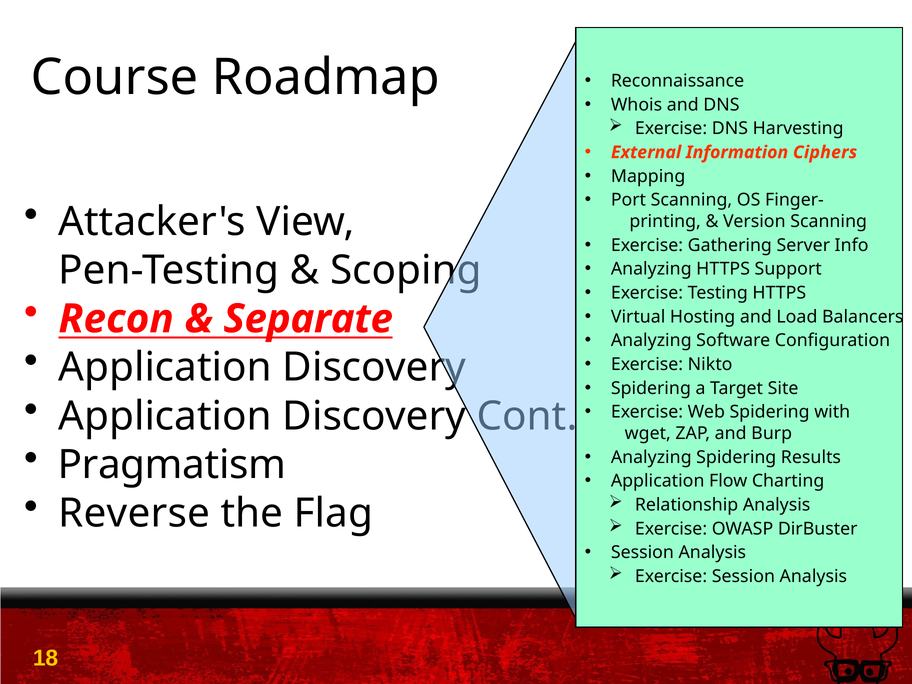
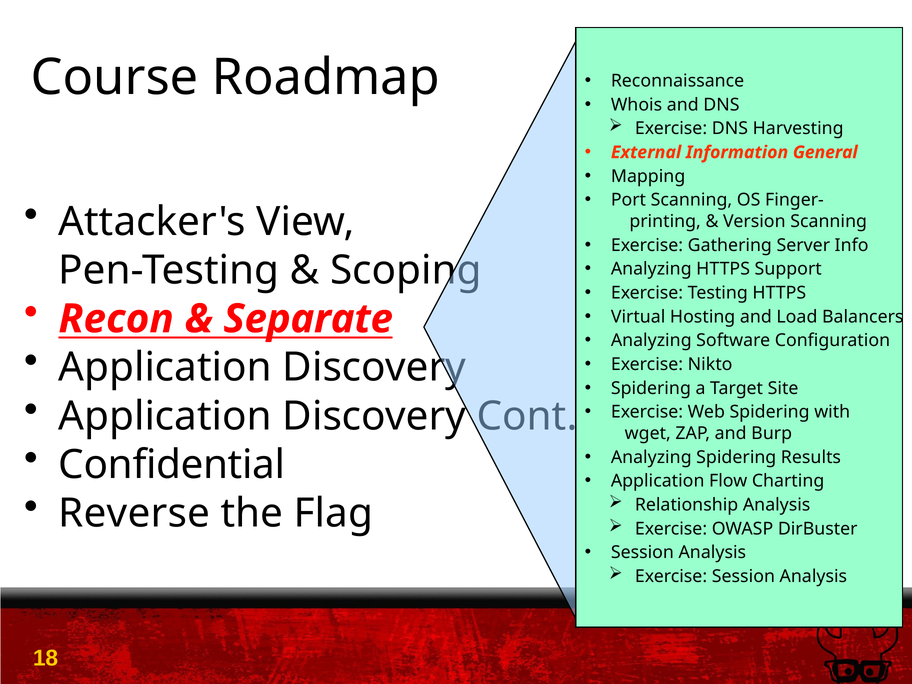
Ciphers: Ciphers -> General (825, 152)
Pragmatism: Pragmatism -> Confidential (172, 465)
